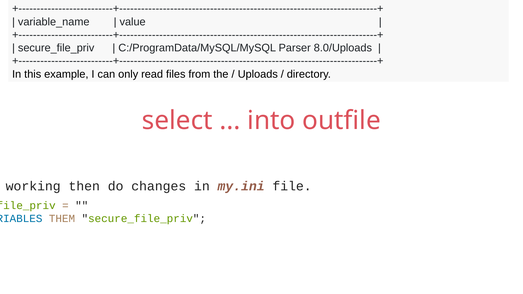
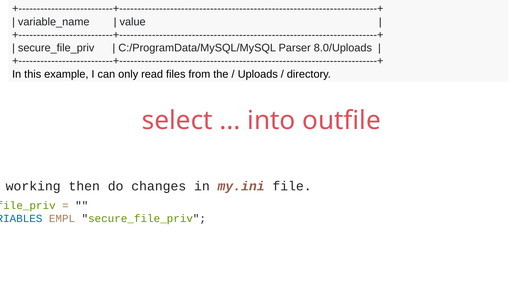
THEM: THEM -> EMPL (62, 219)
